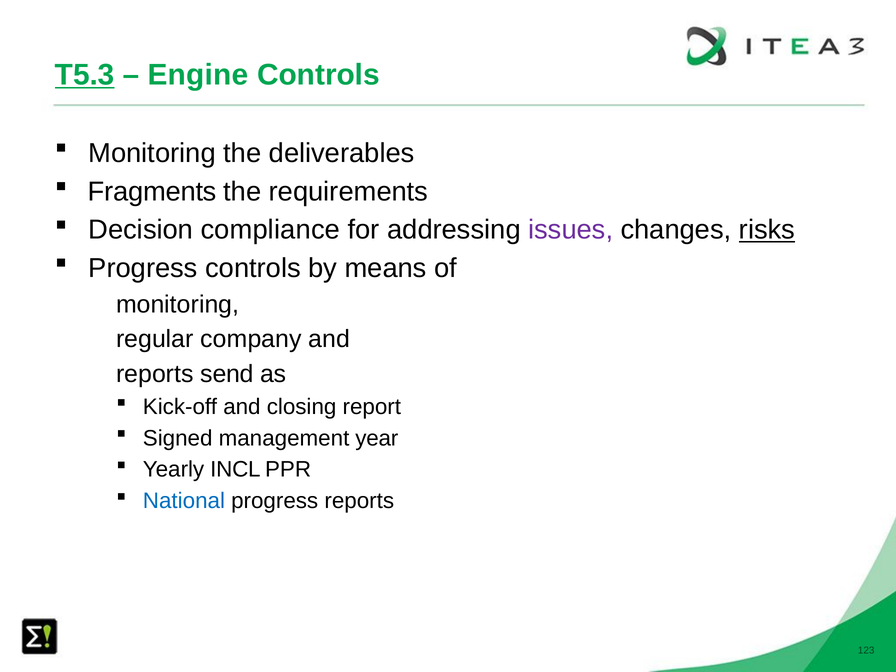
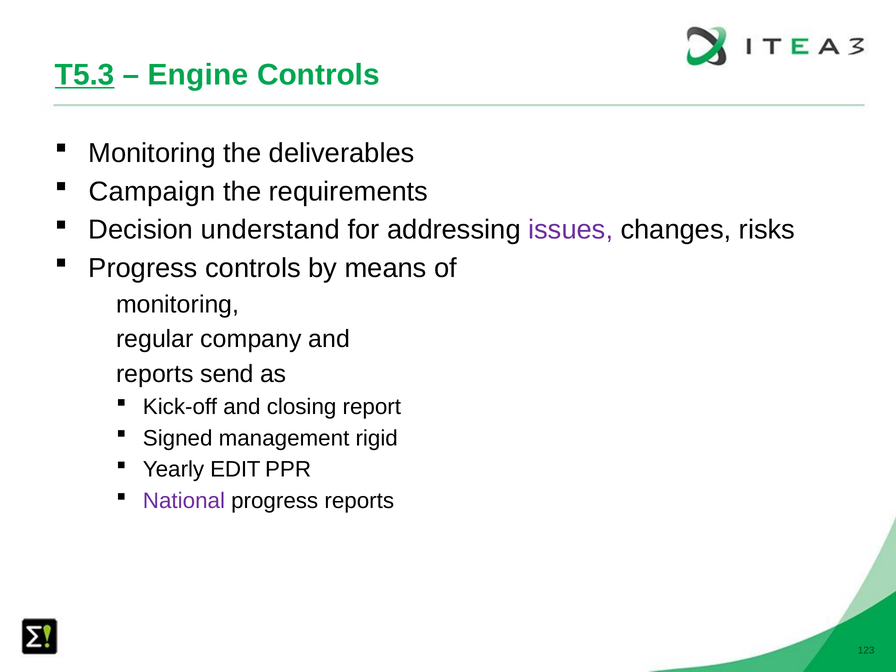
Fragments: Fragments -> Campaign (152, 192)
compliance: compliance -> understand (270, 230)
risks underline: present -> none (767, 230)
year: year -> rigid (377, 438)
INCL: INCL -> EDIT (235, 470)
National colour: blue -> purple (184, 501)
